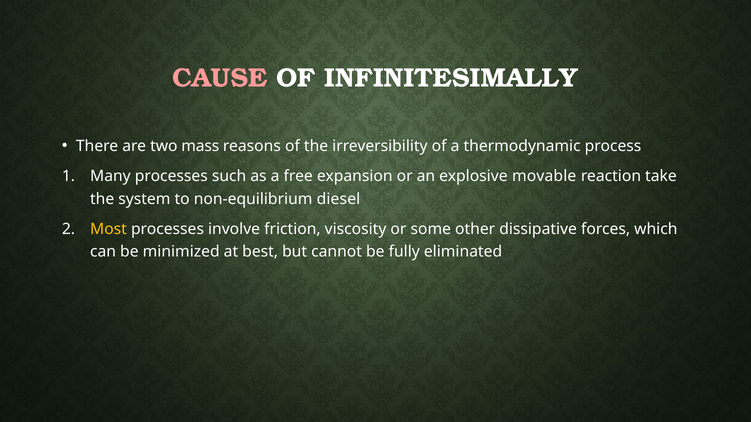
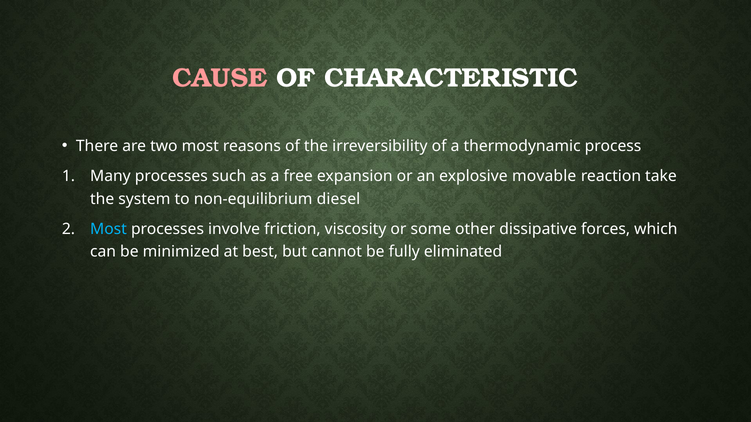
INFINITESIMALLY: INFINITESIMALLY -> CHARACTERISTIC (451, 78)
two mass: mass -> most (200, 146)
Most colour: yellow -> light blue (108, 229)
